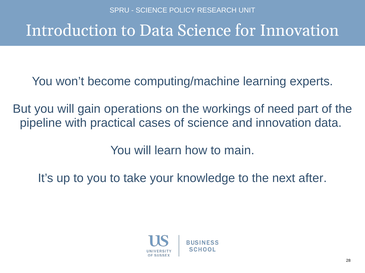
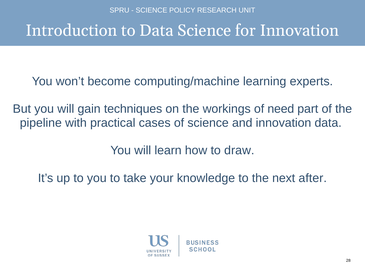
operations: operations -> techniques (133, 109)
main: main -> draw (239, 151)
